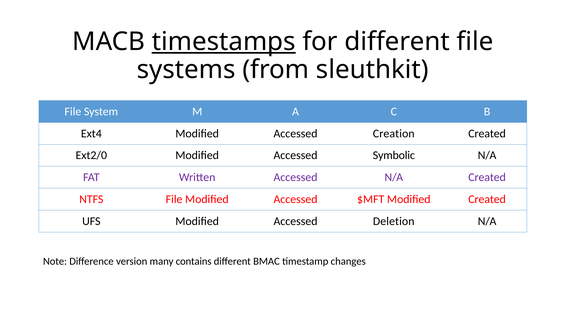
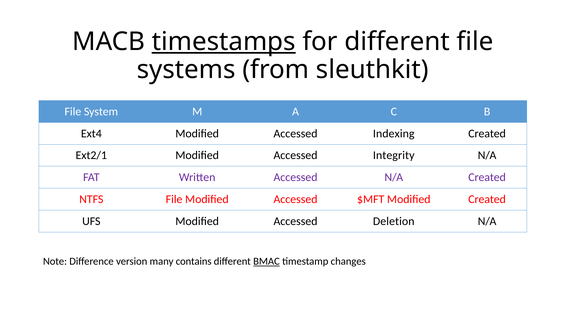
Creation: Creation -> Indexing (394, 134)
Ext2/0: Ext2/0 -> Ext2/1 (91, 156)
Symbolic: Symbolic -> Integrity (394, 156)
BMAC underline: none -> present (266, 262)
